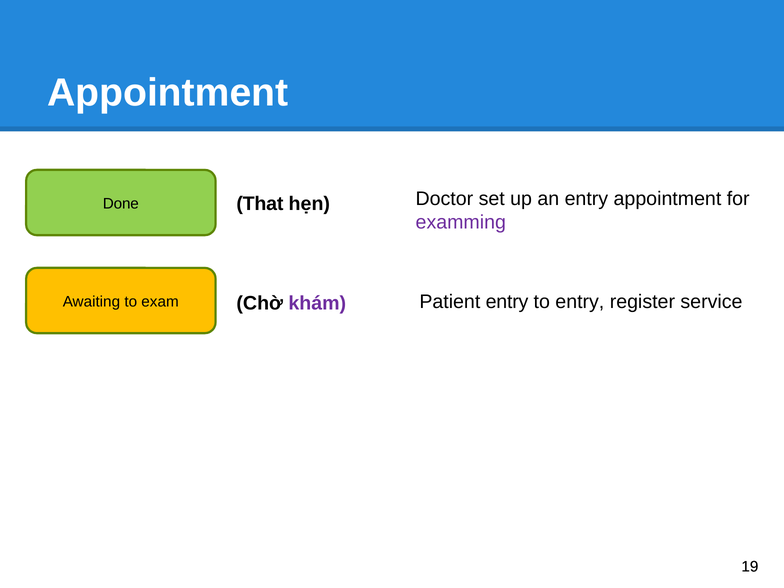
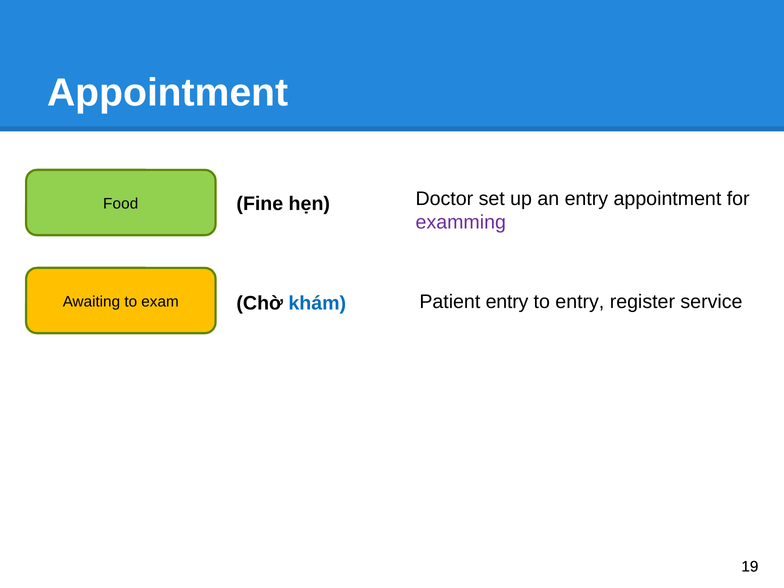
That: That -> Fine (260, 204)
Done: Done -> Food (121, 204)
khám colour: purple -> blue (317, 303)
